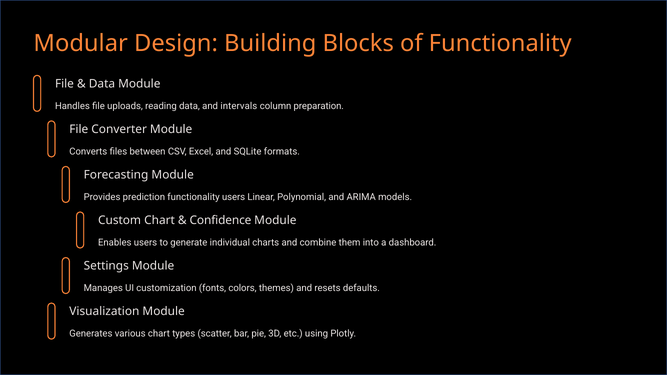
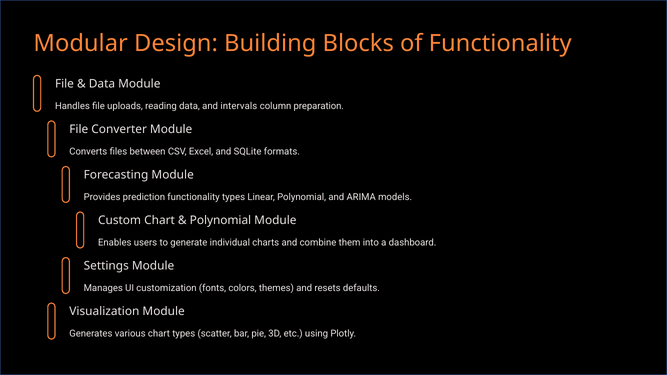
functionality users: users -> types (234, 197)
Confidence: Confidence -> Polynomial (220, 221)
